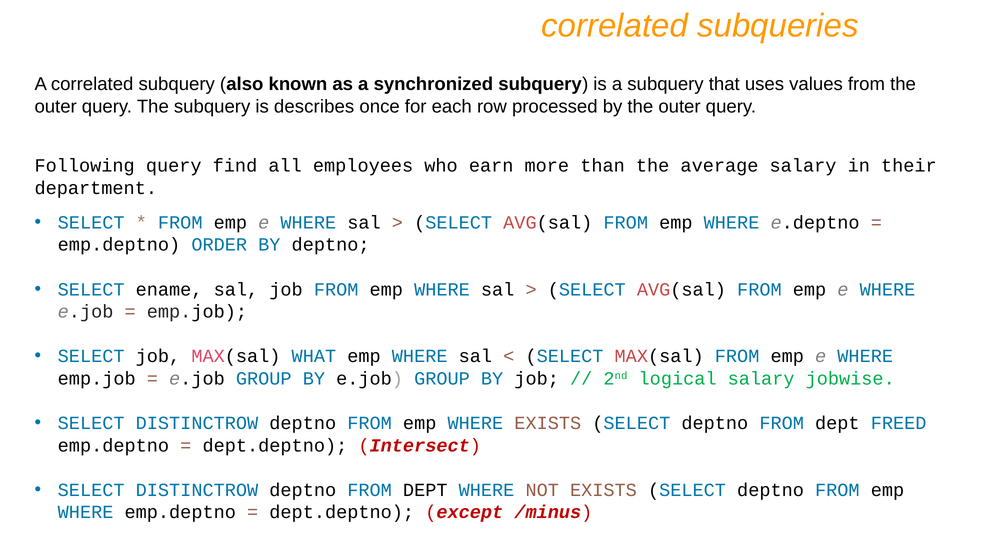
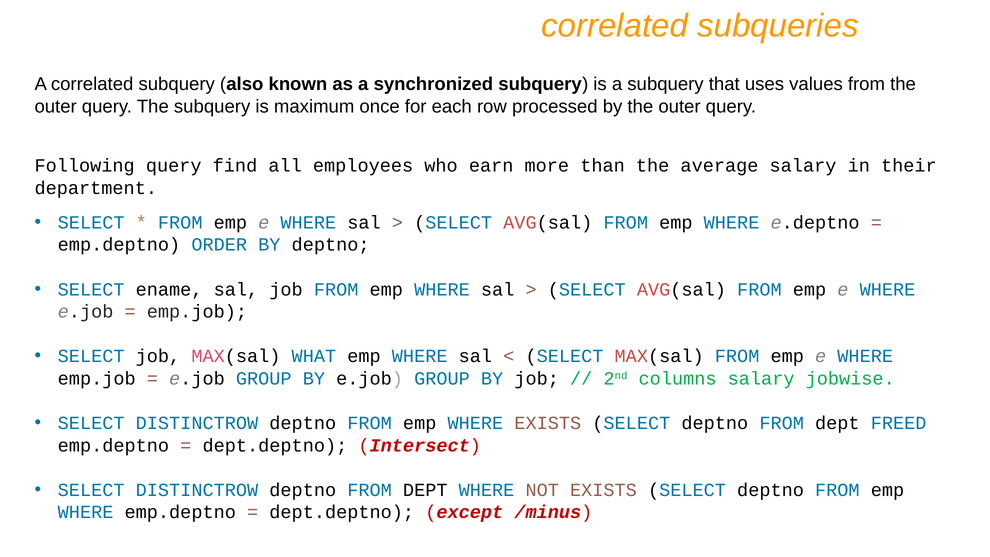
describes: describes -> maximum (314, 106)
logical: logical -> columns (678, 378)
